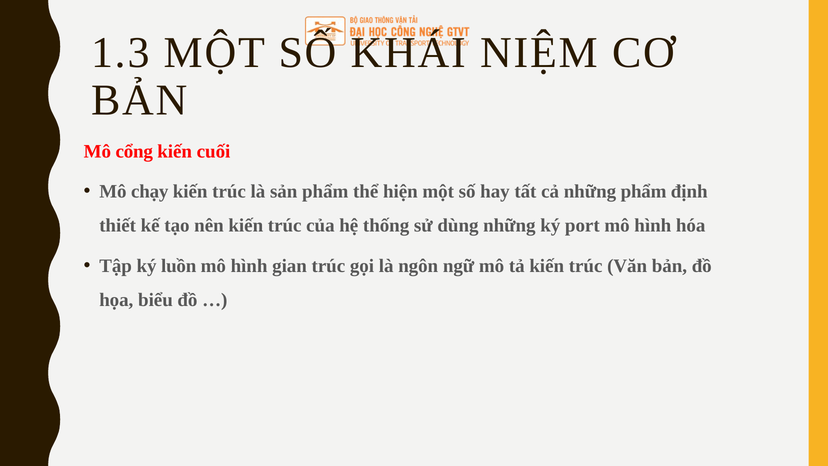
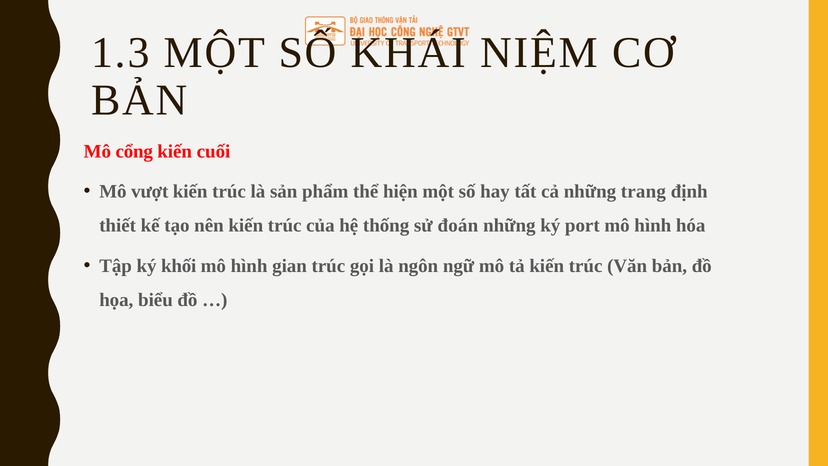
chạy: chạy -> vượt (150, 192)
những phẩm: phẩm -> trang (643, 192)
dùng: dùng -> đoán (458, 226)
luồn: luồn -> khối (179, 266)
